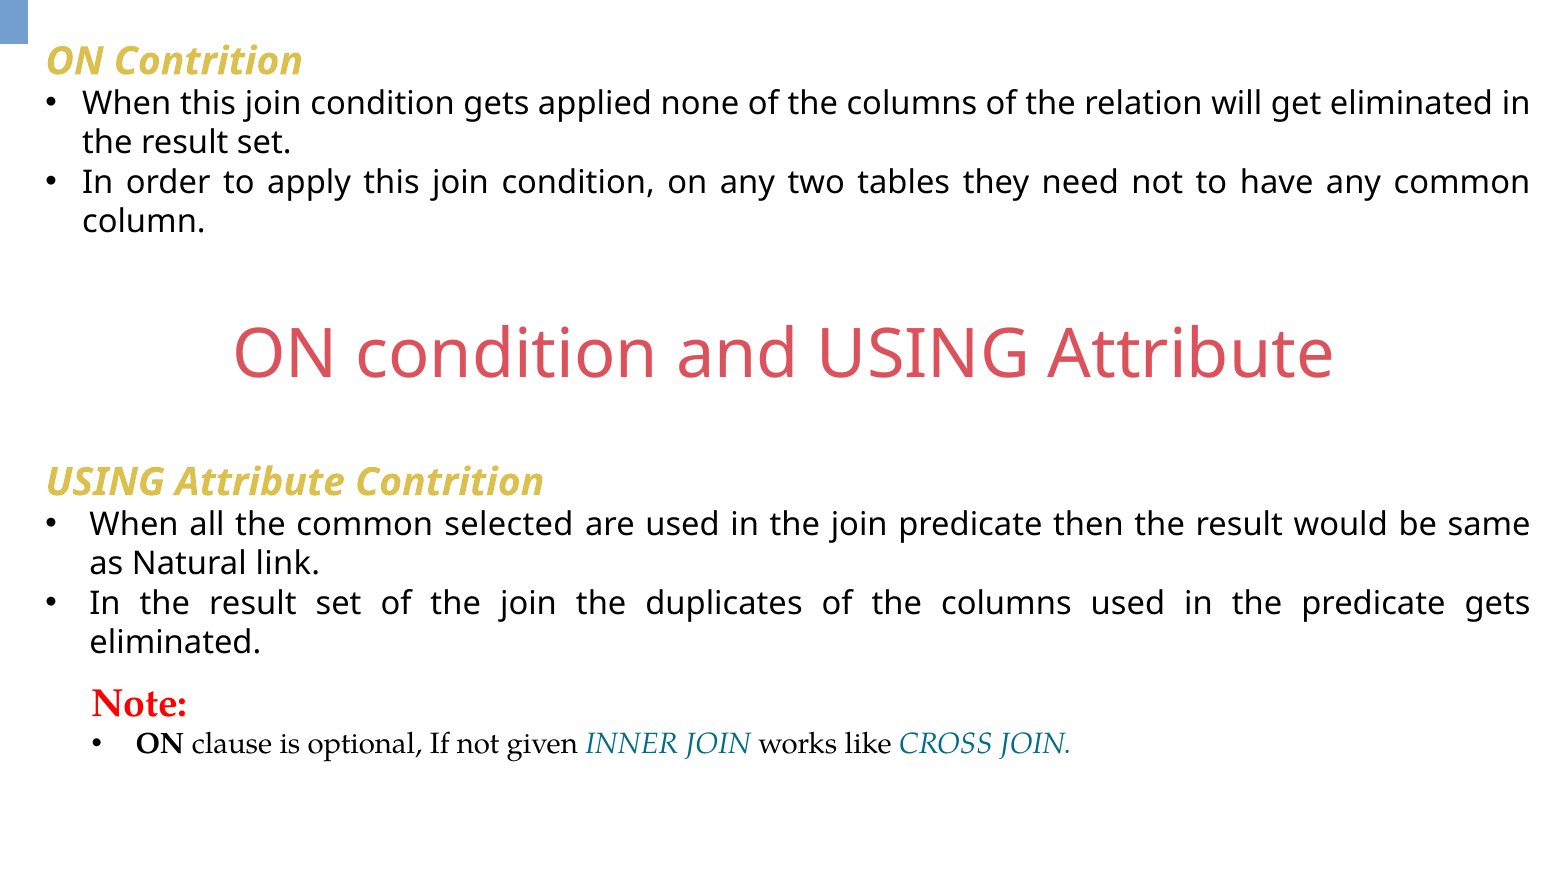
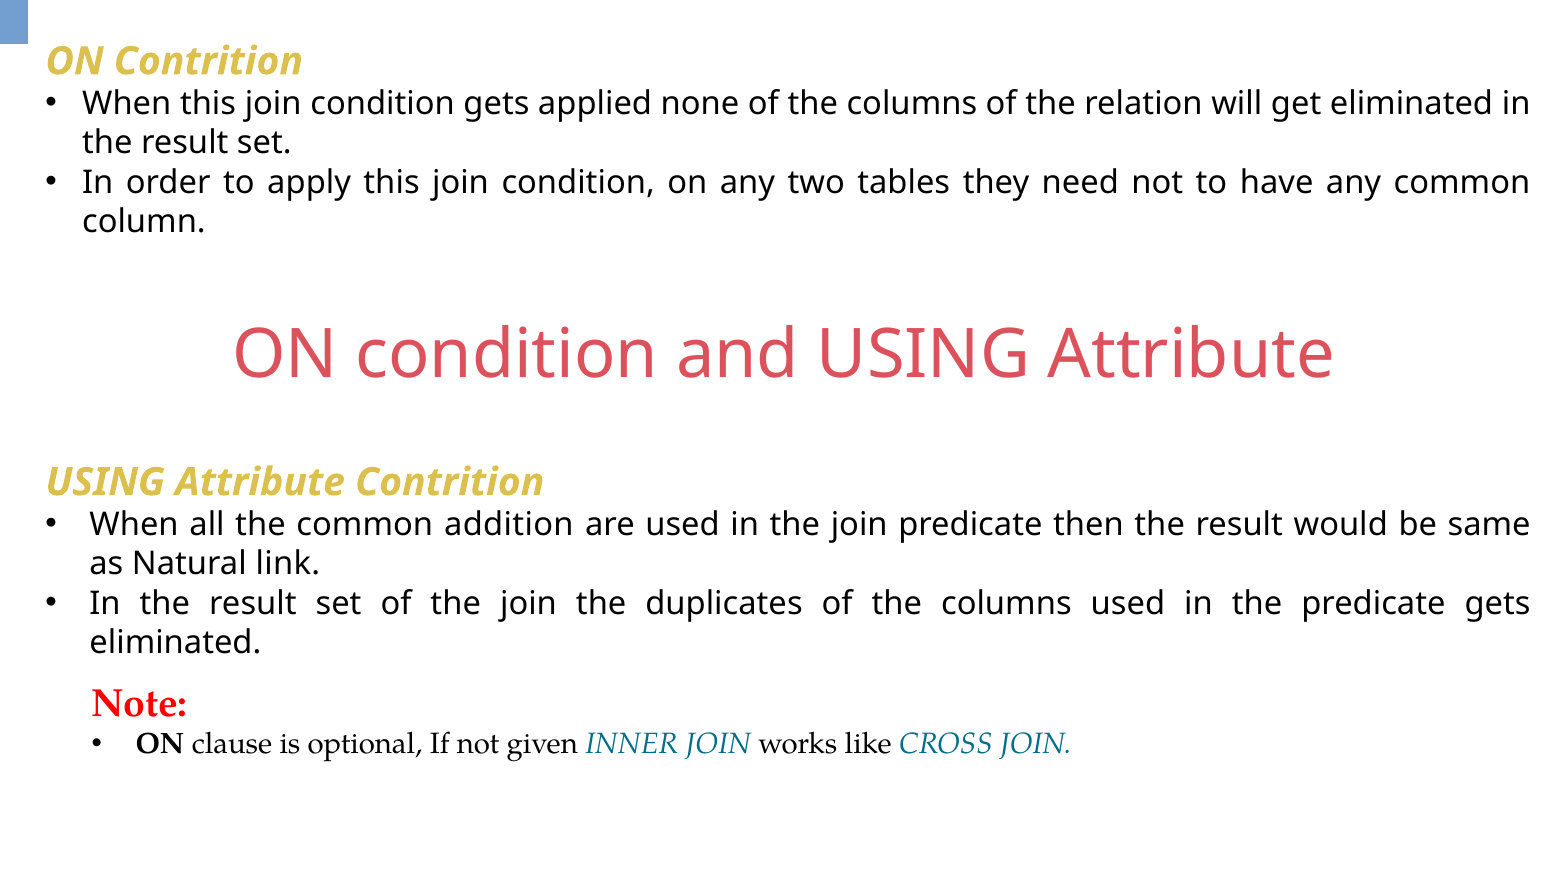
selected: selected -> addition (509, 525)
